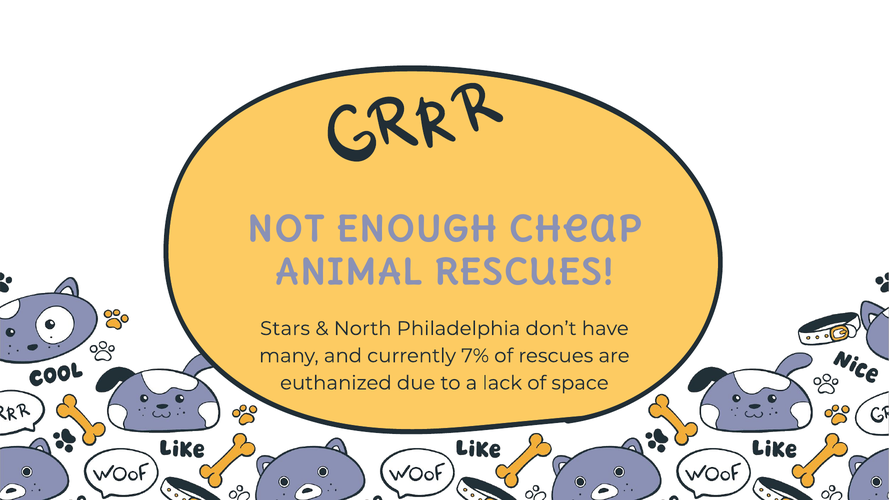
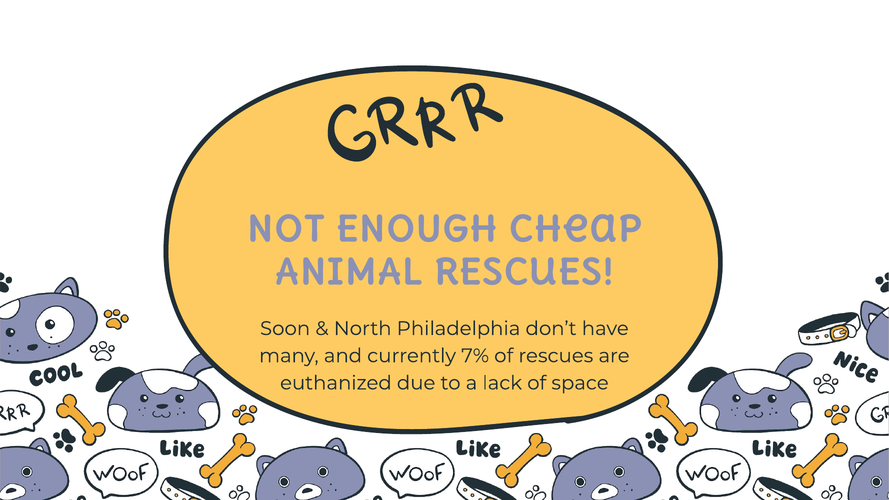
Stars: Stars -> Soon (285, 329)
